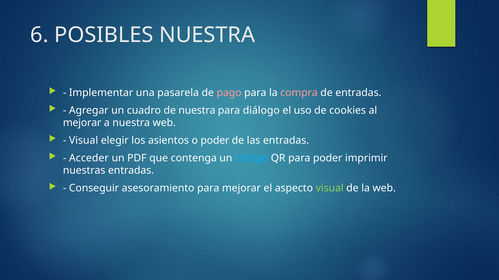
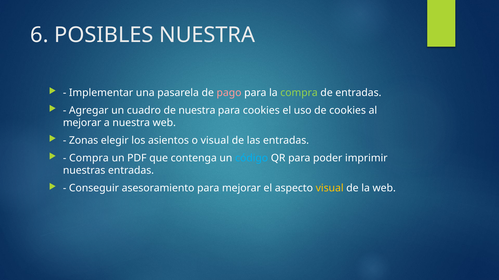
compra colour: pink -> light green (299, 93)
para diálogo: diálogo -> cookies (261, 111)
Visual: Visual -> Zonas (84, 141)
o poder: poder -> visual (215, 141)
Acceder: Acceder -> Compra (89, 158)
visual colour: light green -> yellow (330, 189)
